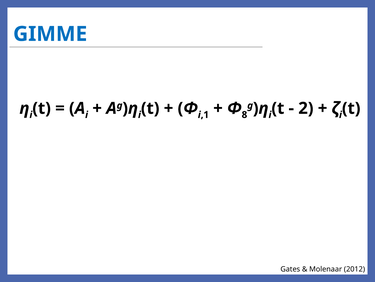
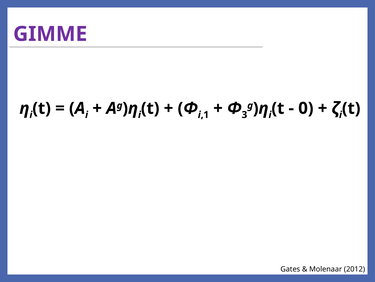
GIMME colour: blue -> purple (50, 34)
2: 2 -> 0 (306, 108)
8: 8 -> 3 (244, 114)
